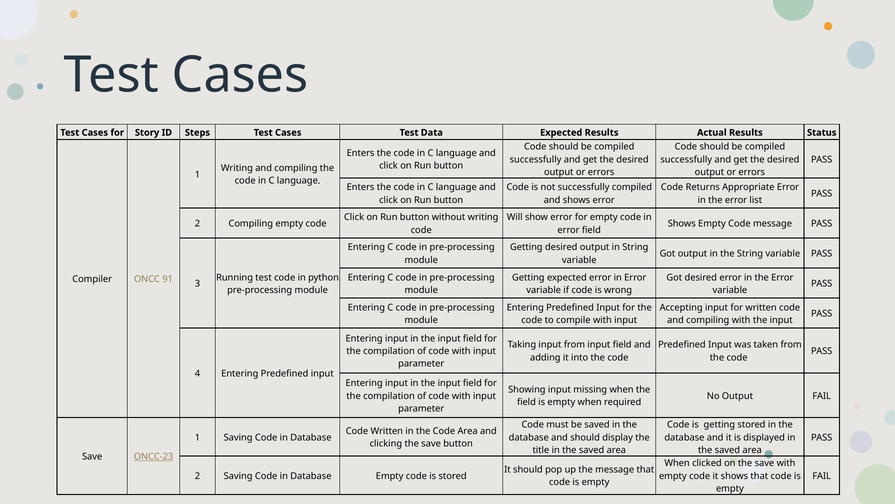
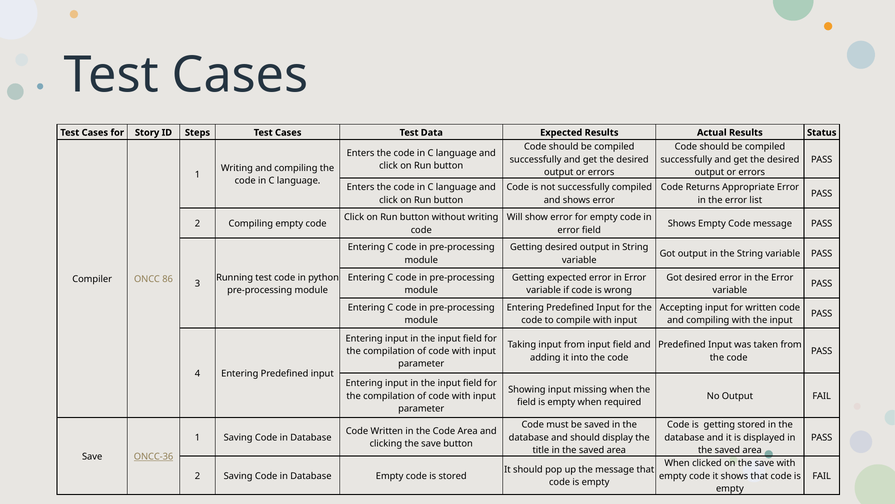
91: 91 -> 86 (168, 279)
ONCC-23: ONCC-23 -> ONCC-36 (154, 456)
